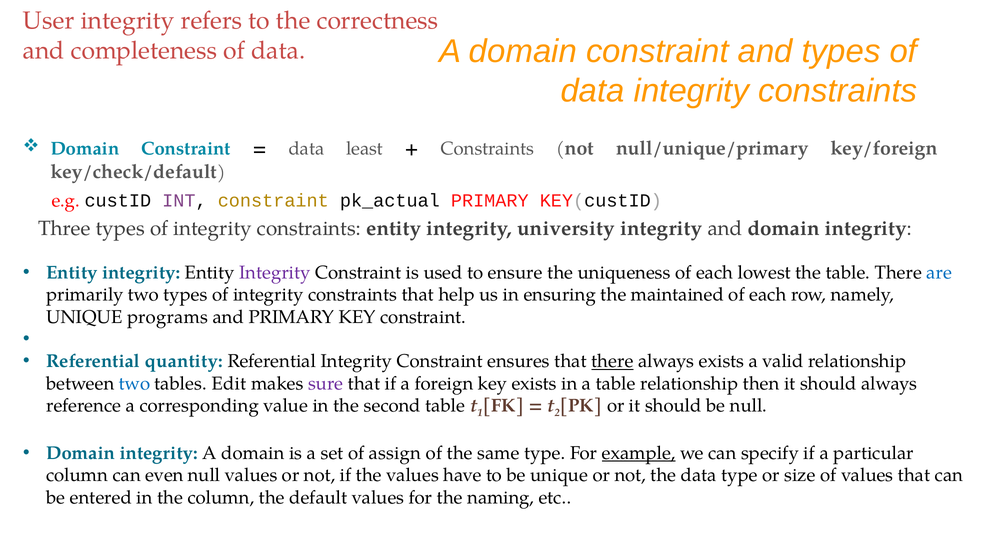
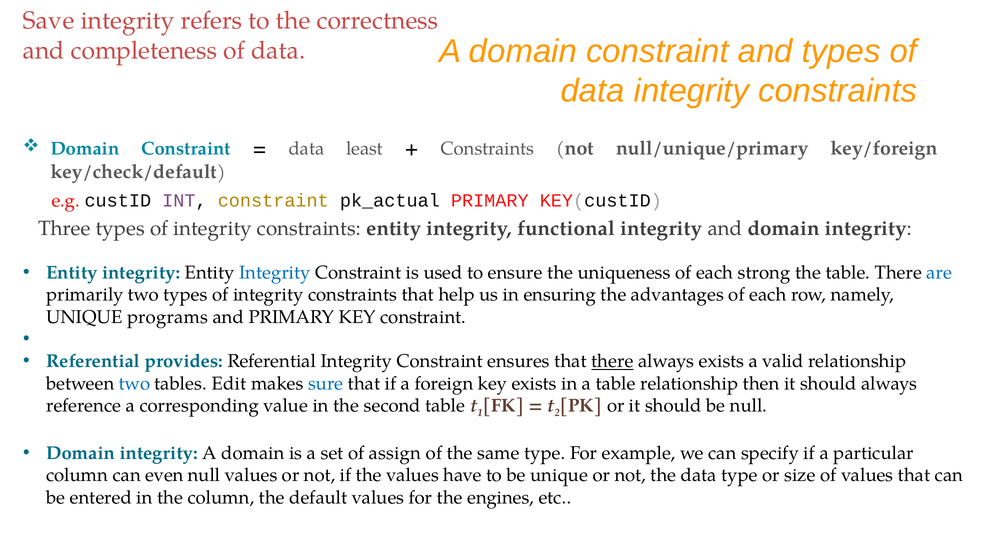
User: User -> Save (49, 21)
university: university -> functional (566, 228)
Integrity colour: purple -> blue (275, 273)
lowest: lowest -> strong (764, 273)
maintained: maintained -> advantages (677, 295)
quantity: quantity -> provides (184, 361)
sure colour: purple -> blue (326, 384)
example underline: present -> none (639, 453)
naming: naming -> engines (501, 498)
